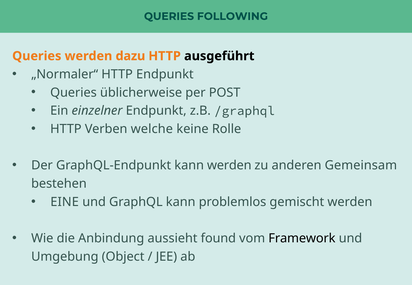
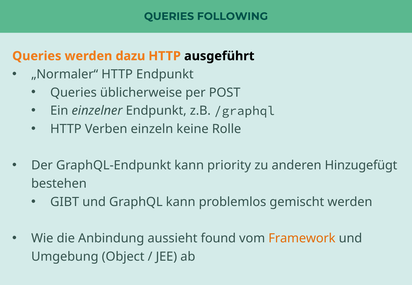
welche: welche -> einzeln (152, 129)
kann werden: werden -> priority (229, 166)
Gemeinsam: Gemeinsam -> Hinzugefügt (361, 166)
EINE: EINE -> GIBT (65, 202)
Framework colour: black -> orange (302, 239)
